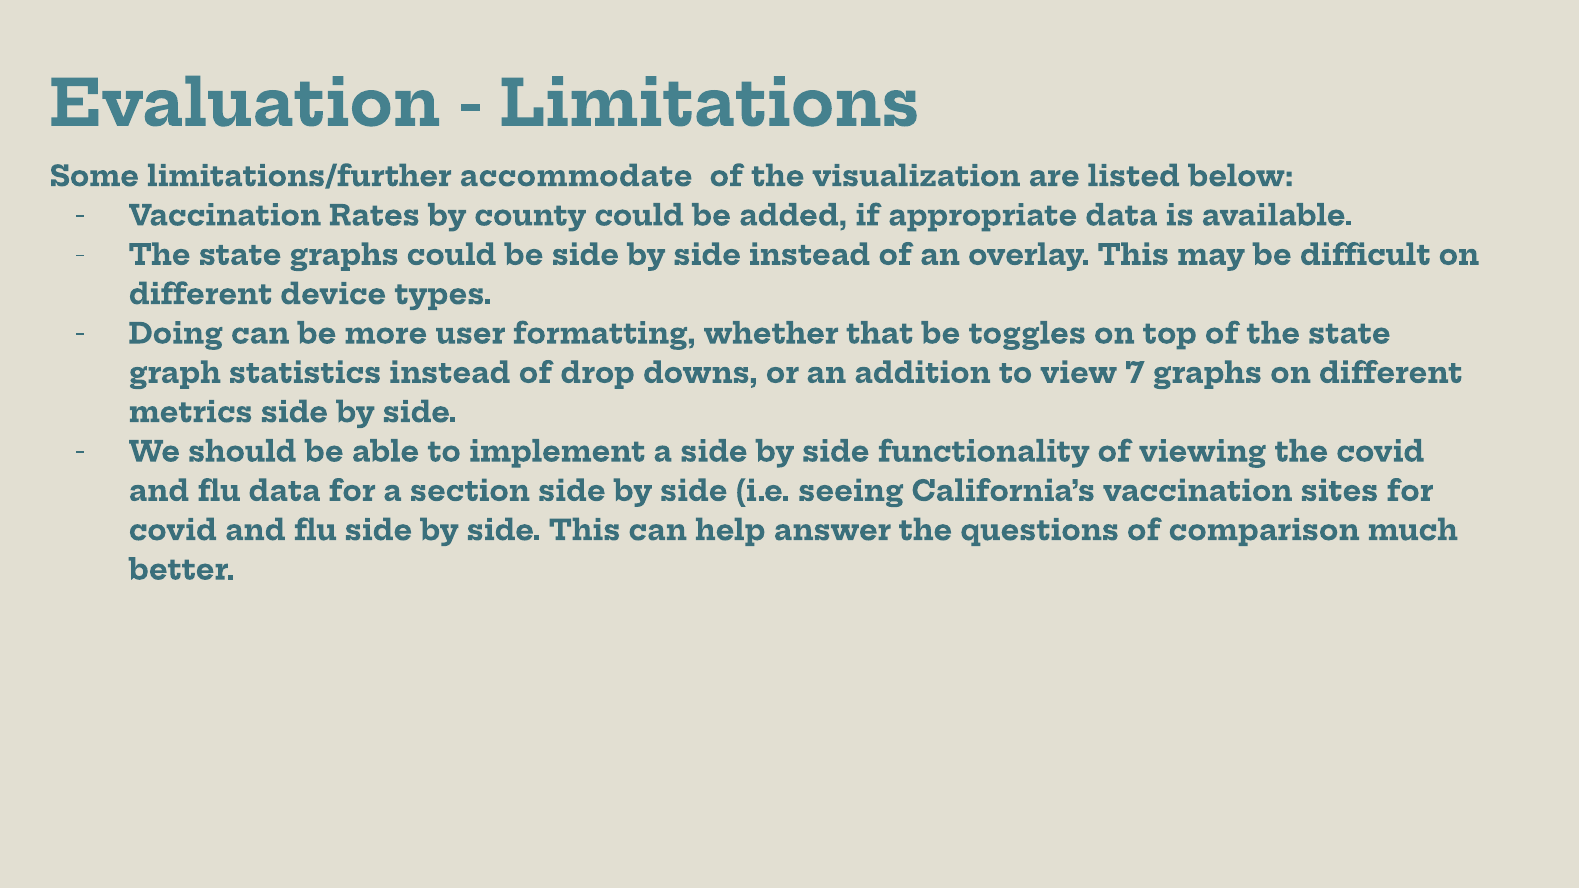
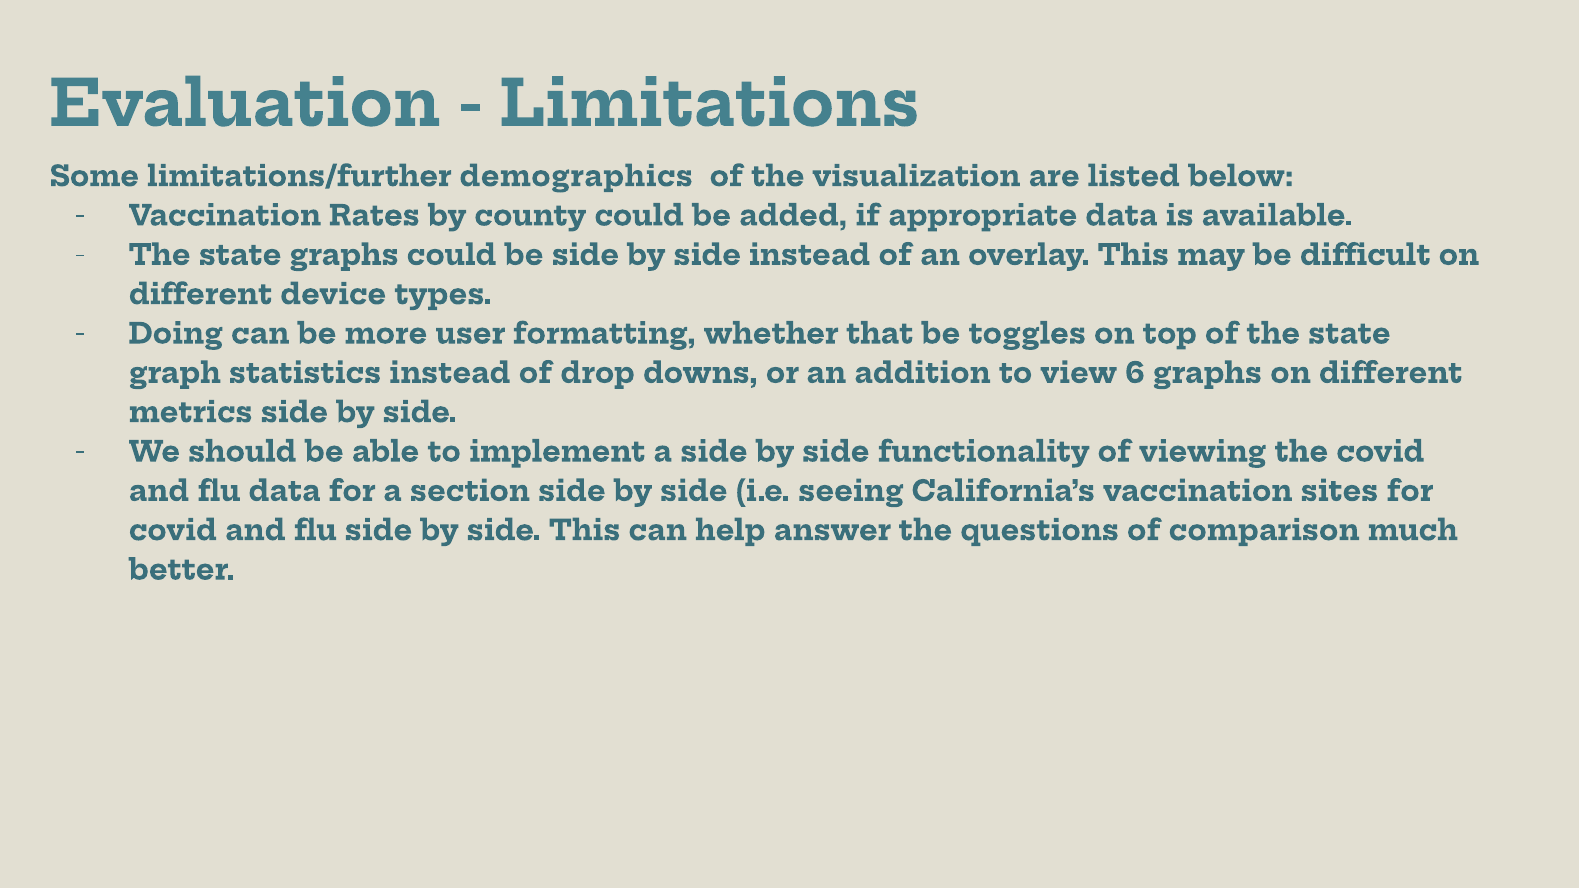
accommodate: accommodate -> demographics (576, 177)
7: 7 -> 6 (1135, 374)
